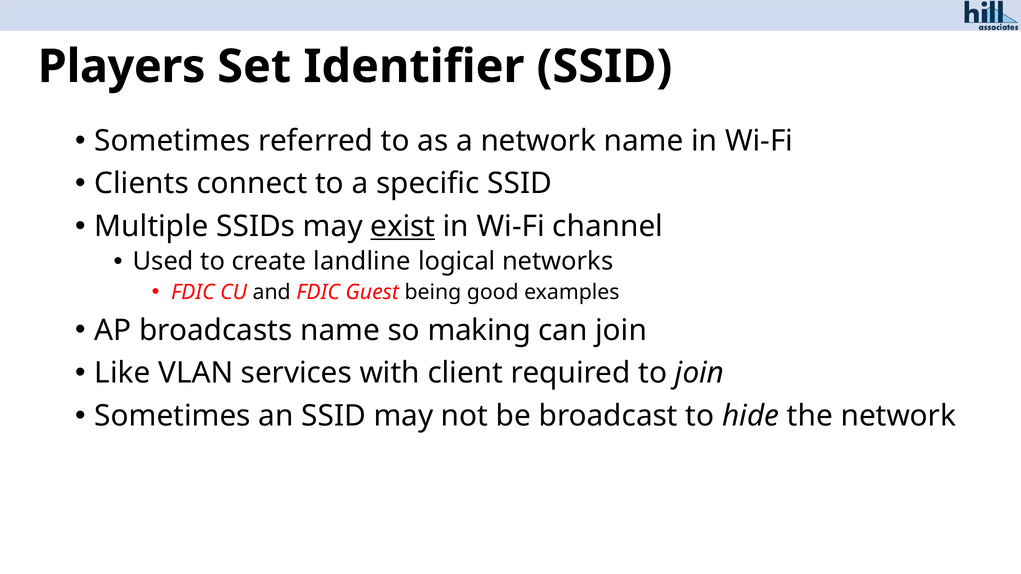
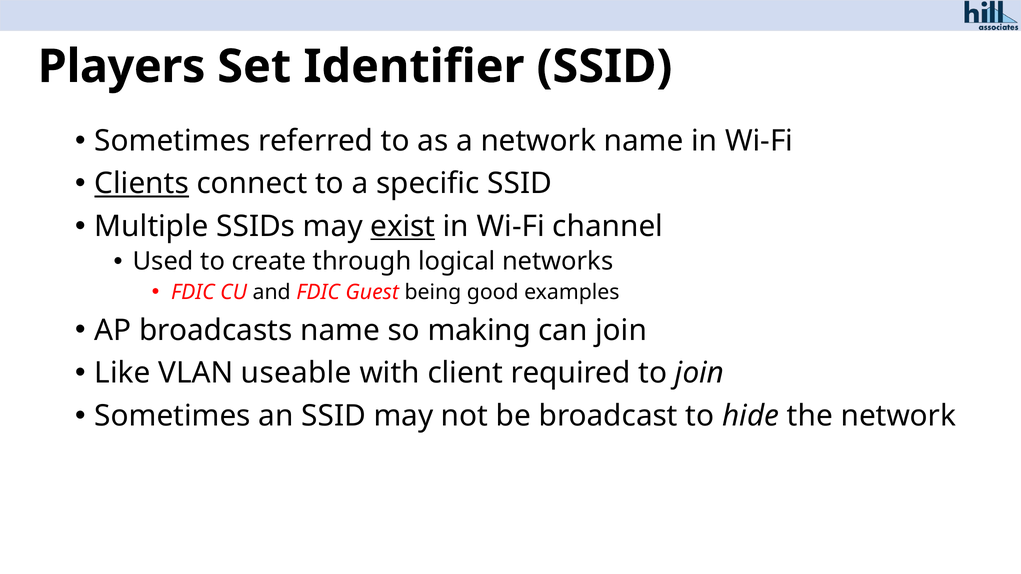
Clients underline: none -> present (142, 184)
landline: landline -> through (362, 262)
services: services -> useable (296, 373)
